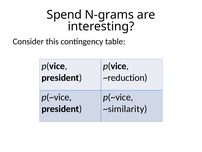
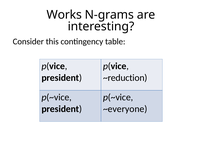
Spend: Spend -> Works (64, 15)
~similarity: ~similarity -> ~everyone (125, 109)
